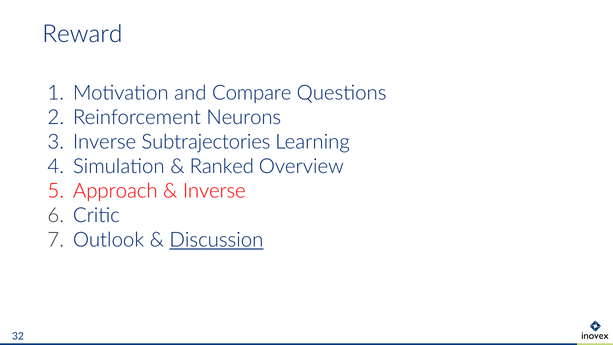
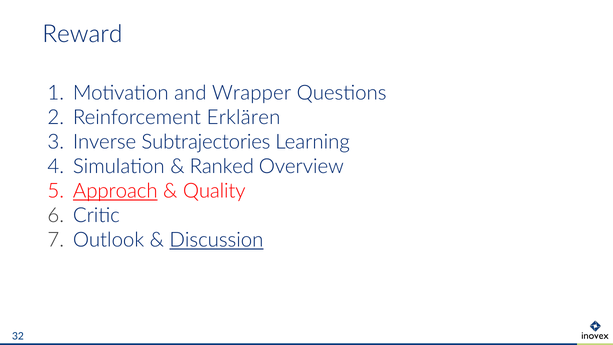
Compare: Compare -> Wrapper (252, 93)
Neurons: Neurons -> Erklären (244, 118)
Approach underline: none -> present (115, 191)
Inverse: Inverse -> Quality (214, 191)
